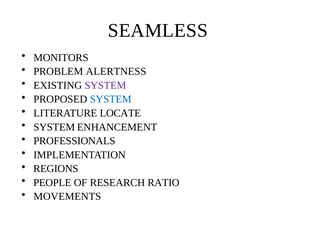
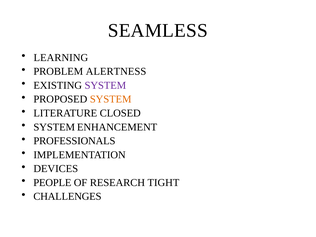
MONITORS: MONITORS -> LEARNING (61, 58)
SYSTEM colour: blue -> orange (111, 99)
LOCATE: LOCATE -> CLOSED (120, 113)
REGIONS: REGIONS -> DEVICES (56, 169)
RATIO: RATIO -> TIGHT (163, 183)
MOVEMENTS: MOVEMENTS -> CHALLENGES (67, 197)
